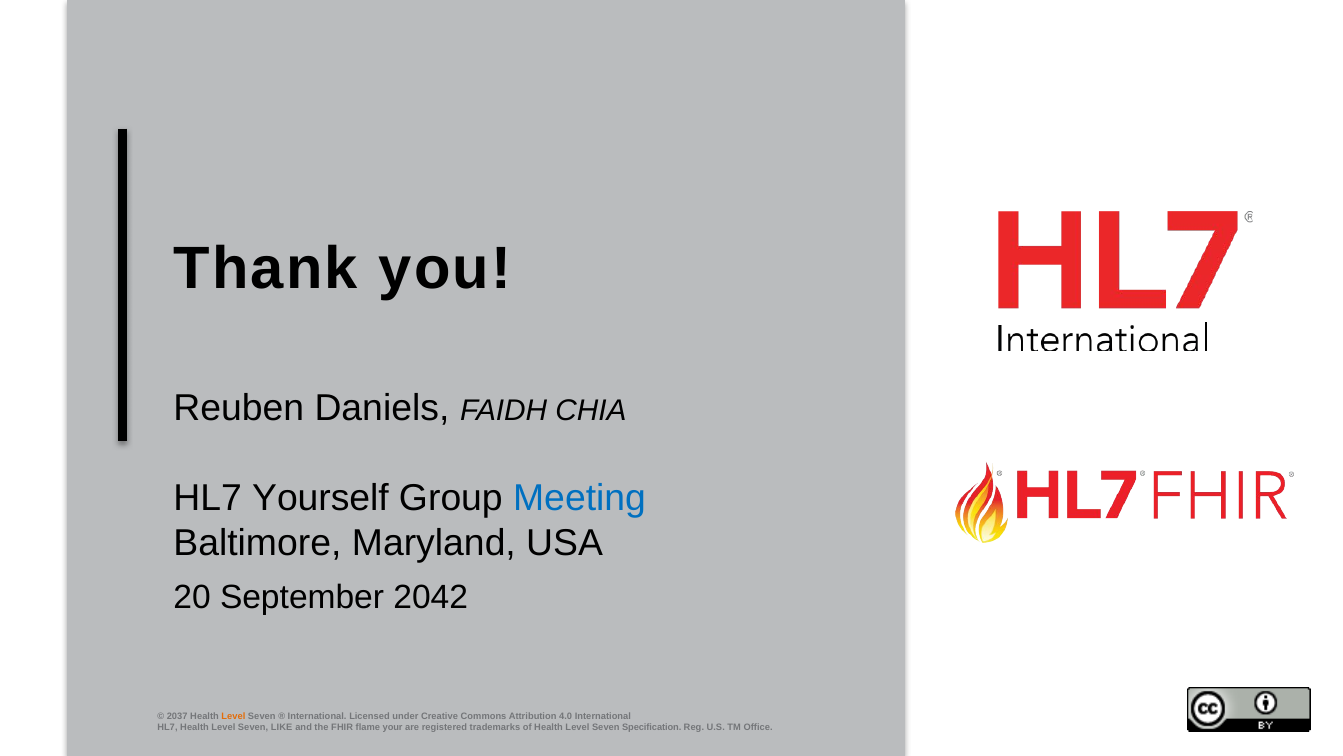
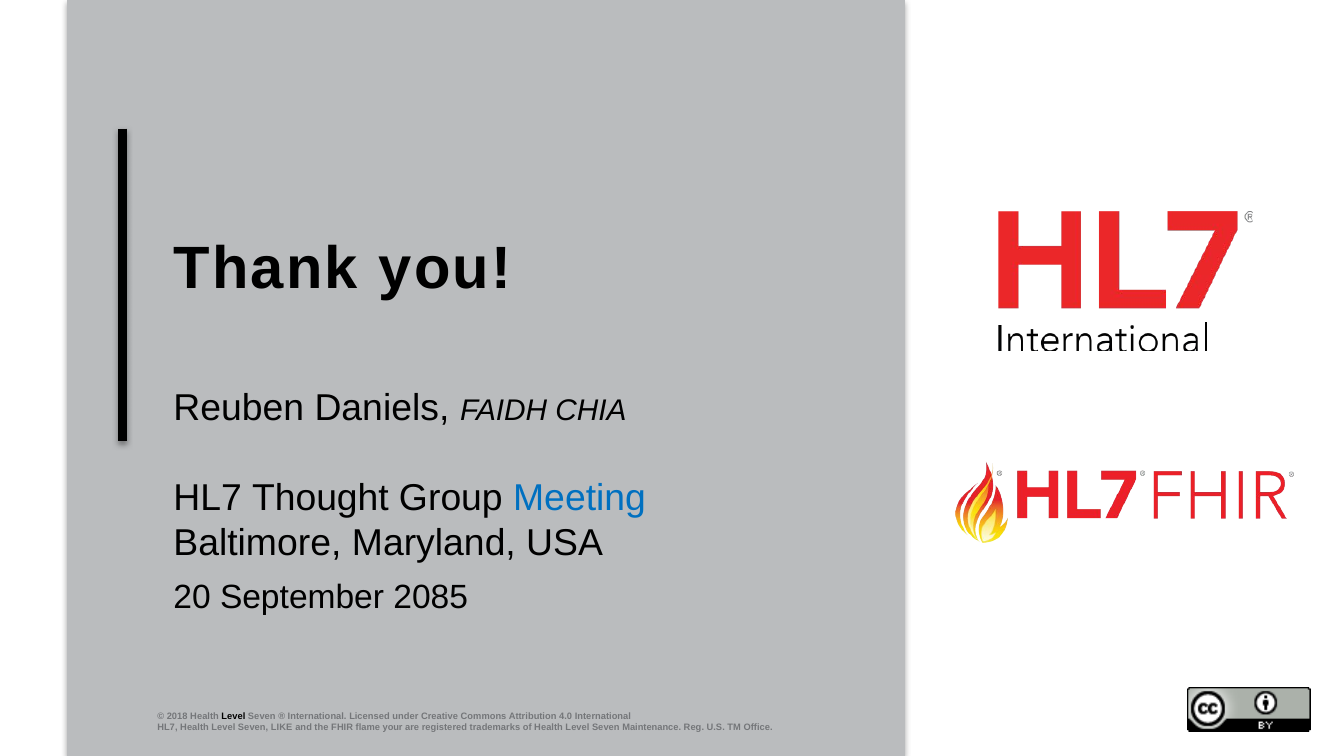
Yourself: Yourself -> Thought (320, 498)
2042: 2042 -> 2085 (431, 597)
2037: 2037 -> 2018 (177, 716)
Level colour: orange -> black (233, 716)
Specification: Specification -> Maintenance (652, 727)
